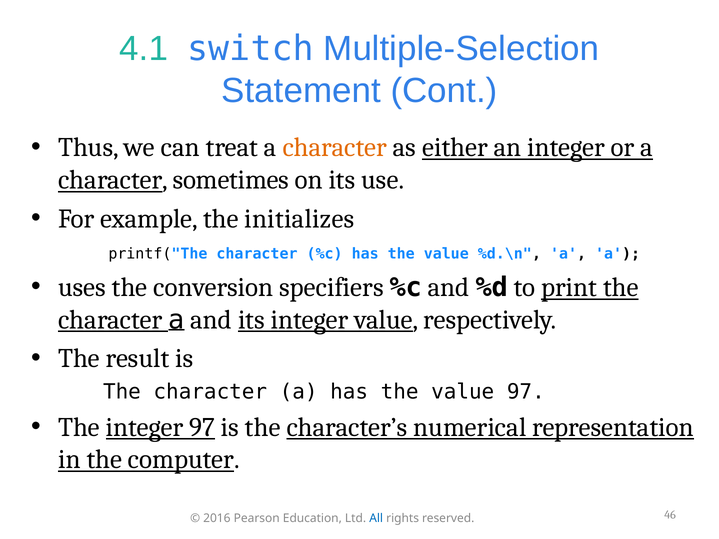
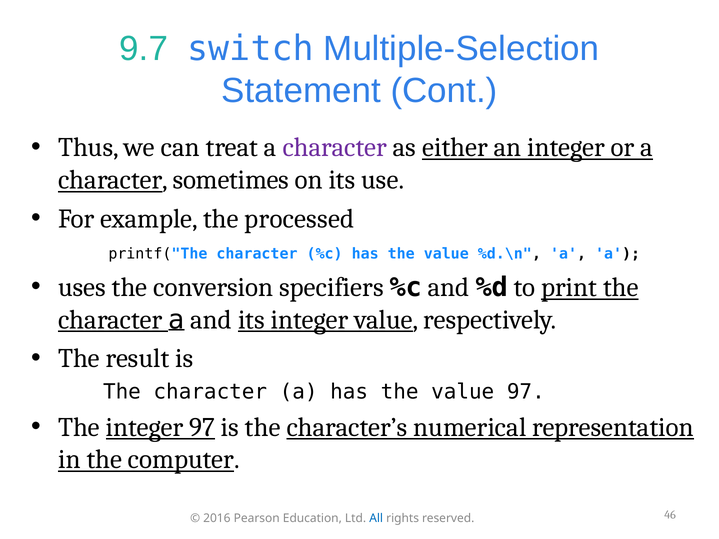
4.1: 4.1 -> 9.7 (144, 49)
character colour: orange -> purple (335, 148)
initializes: initializes -> processed (299, 219)
